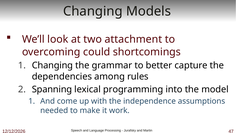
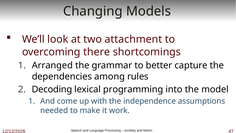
could: could -> there (97, 52)
Changing: Changing -> Arranged (52, 65)
Spanning: Spanning -> Decoding (52, 89)
